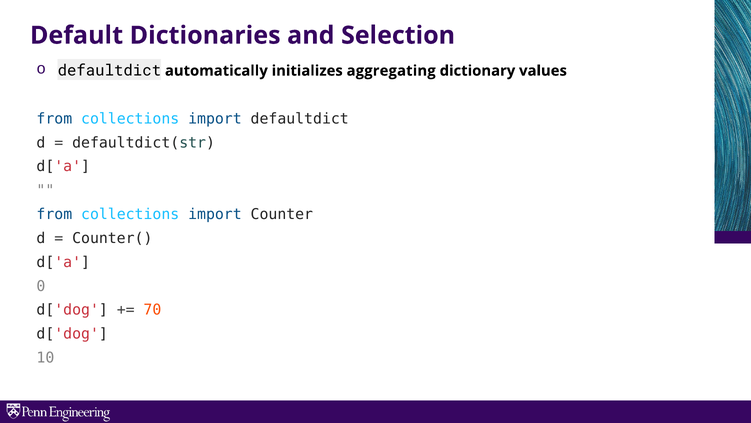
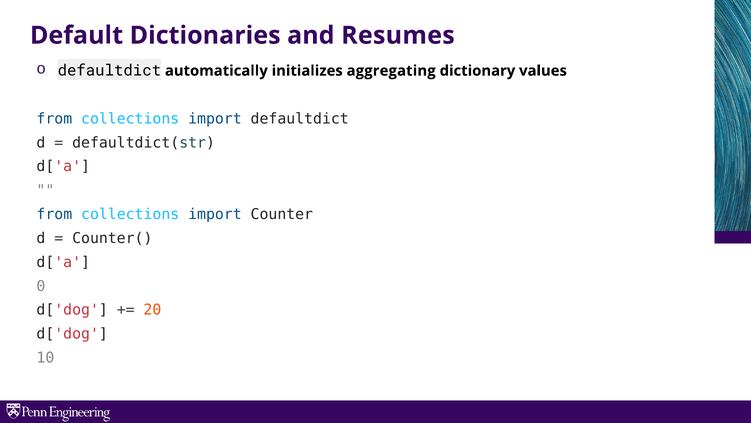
Selection: Selection -> Resumes (398, 35)
70: 70 -> 20 (152, 310)
